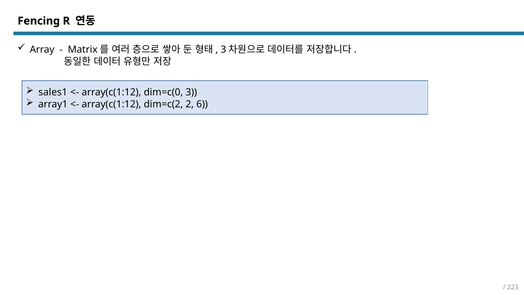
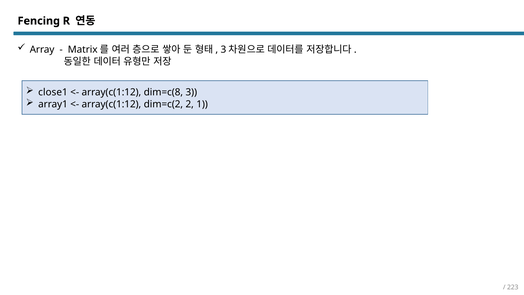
sales1: sales1 -> close1 (53, 92)
dim=c(0: dim=c(0 -> dim=c(8 (163, 92)
6: 6 -> 1 (202, 104)
